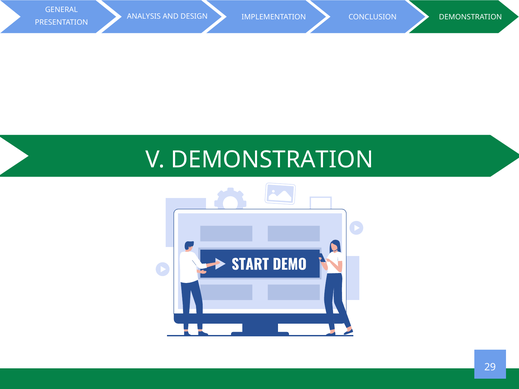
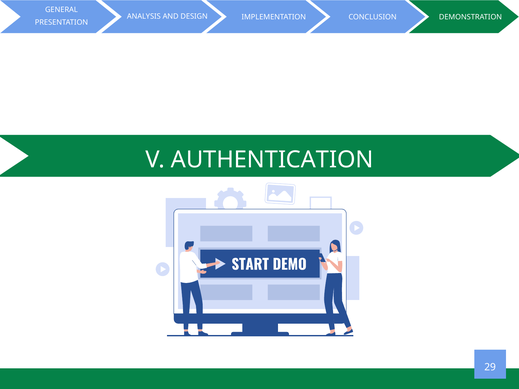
V DEMONSTRATION: DEMONSTRATION -> AUTHENTICATION (272, 160)
